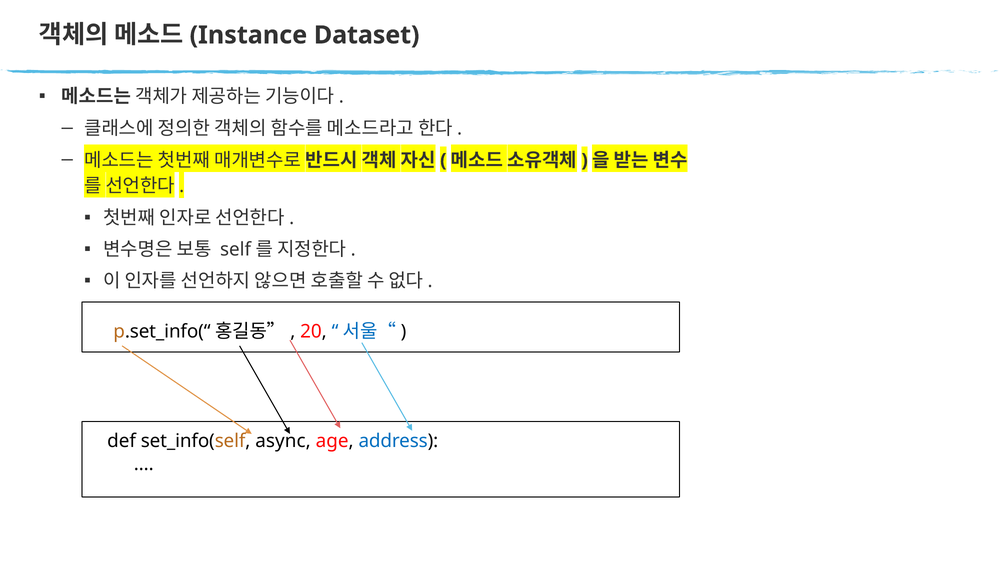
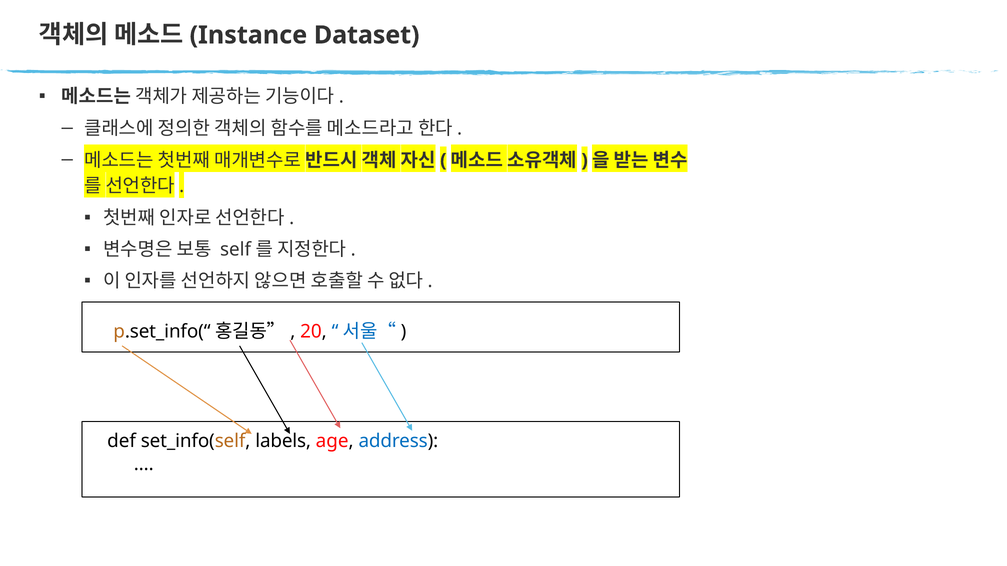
async: async -> labels (283, 442)
